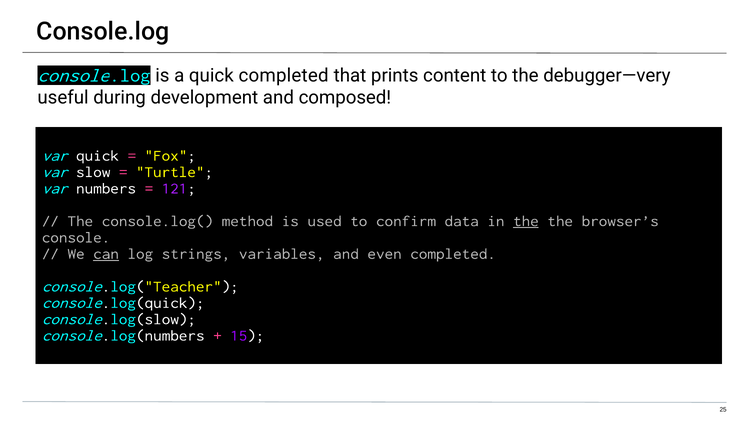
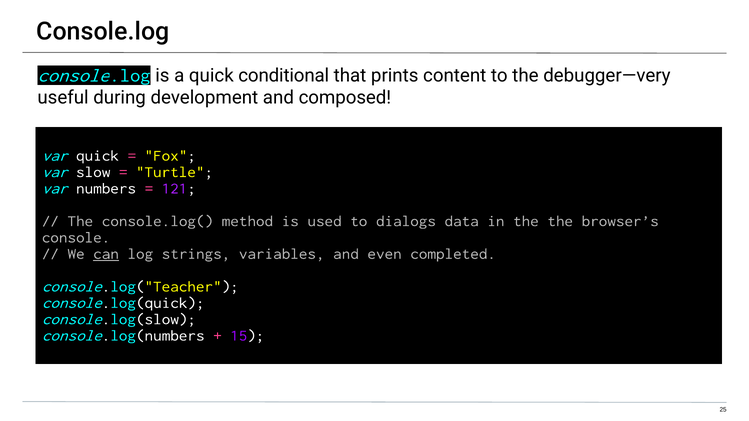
quick completed: completed -> conditional (284, 75)
confirm: confirm -> dialogs (406, 221)
the underline: present -> none (526, 221)
